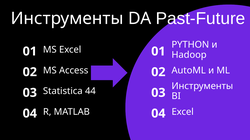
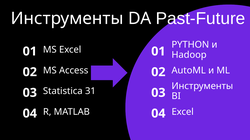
44: 44 -> 31 (90, 91)
